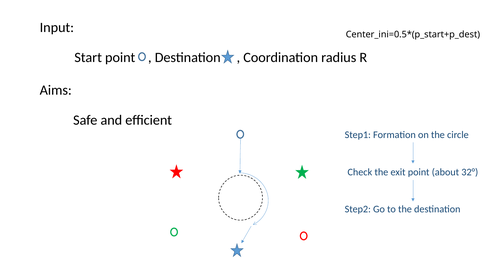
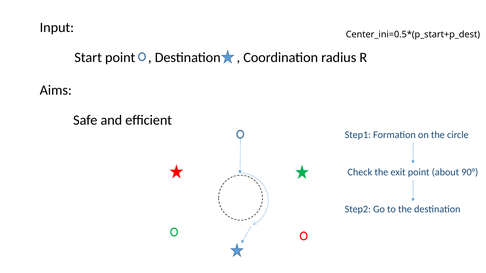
32°: 32° -> 90° (470, 172)
